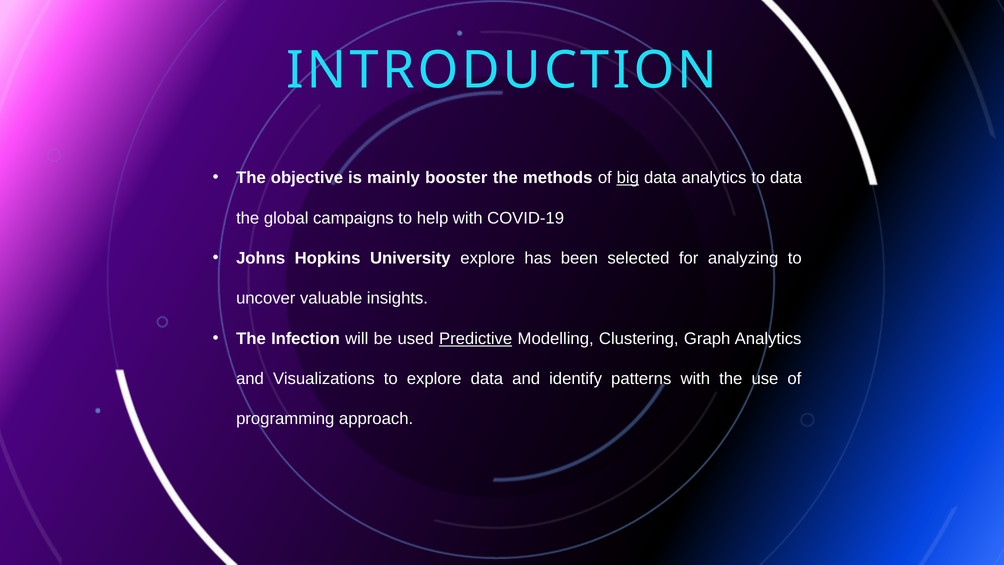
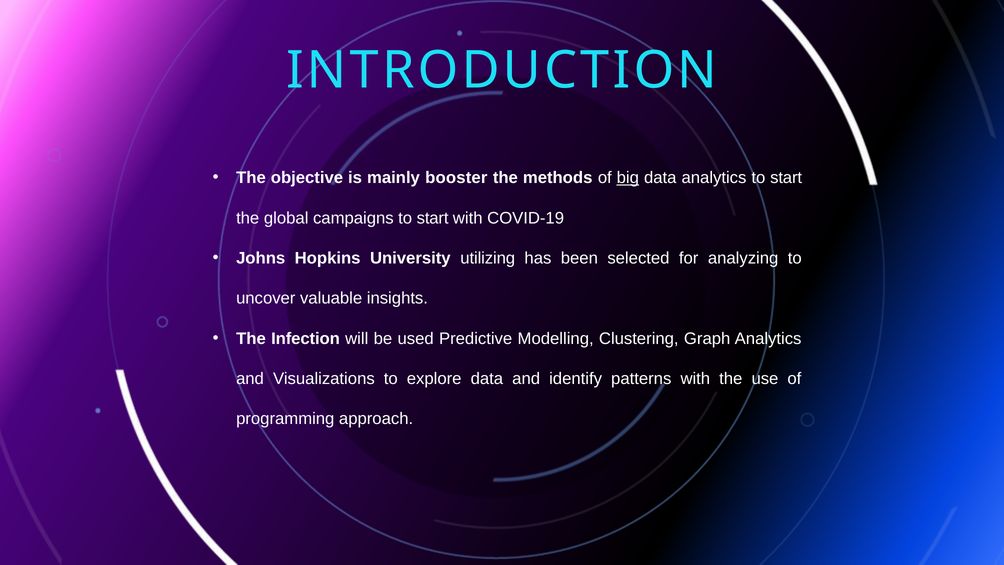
analytics to data: data -> start (786, 178)
help: help -> start (433, 218)
University explore: explore -> utilizing (488, 258)
Predictive underline: present -> none (476, 338)
